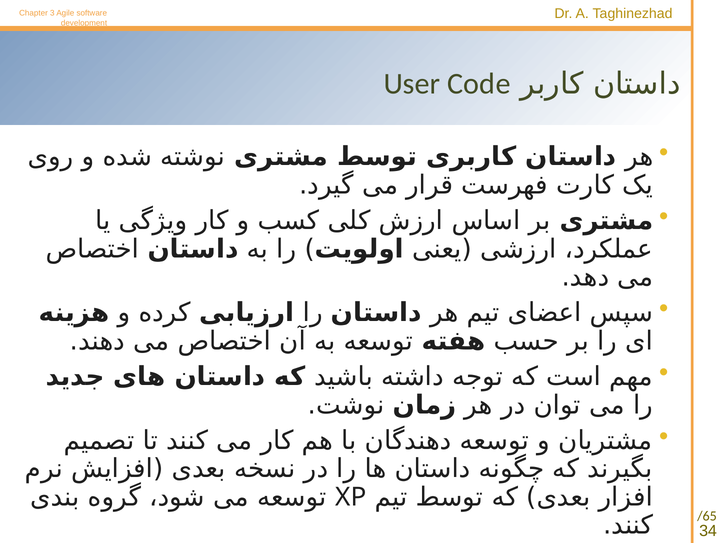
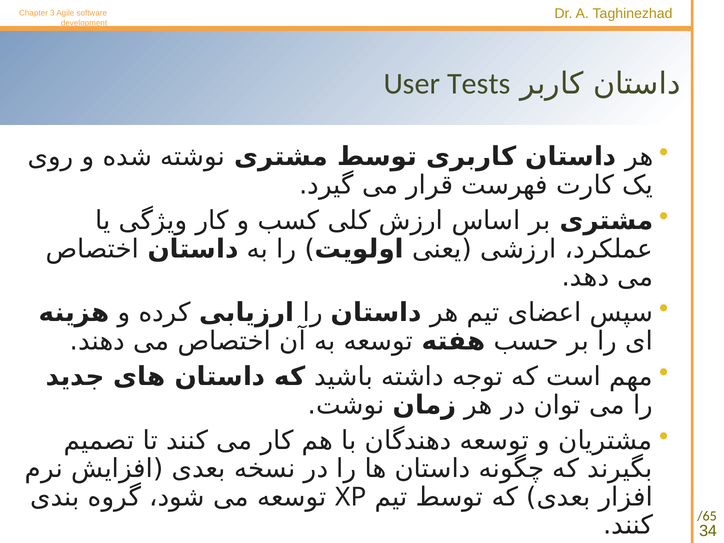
Code: Code -> Tests (479, 84)
